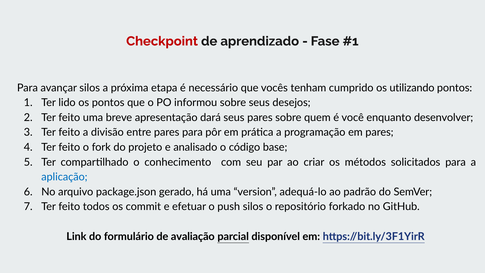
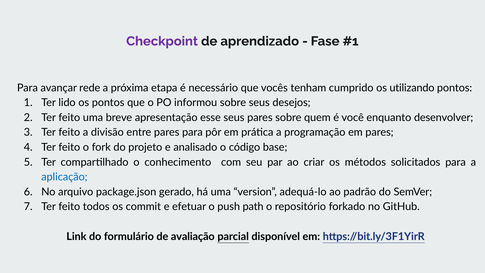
Checkpoint colour: red -> purple (162, 41)
avançar silos: silos -> rede (90, 88)
dará: dará -> esse (211, 117)
push silos: silos -> path (253, 207)
